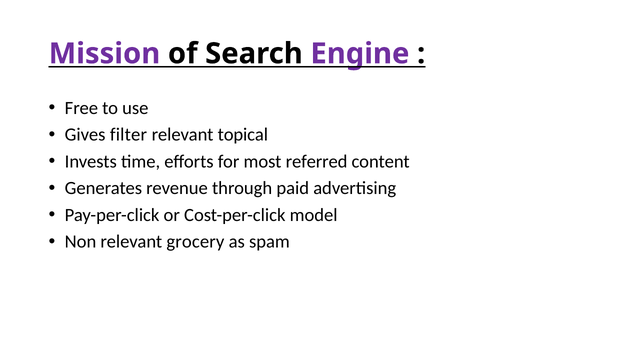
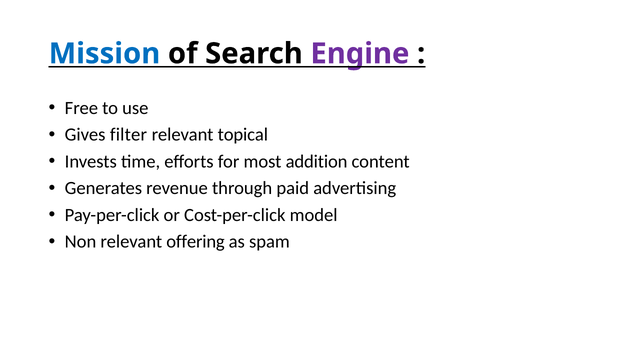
Mission colour: purple -> blue (104, 54)
referred: referred -> addition (317, 161)
grocery: grocery -> offering (196, 242)
